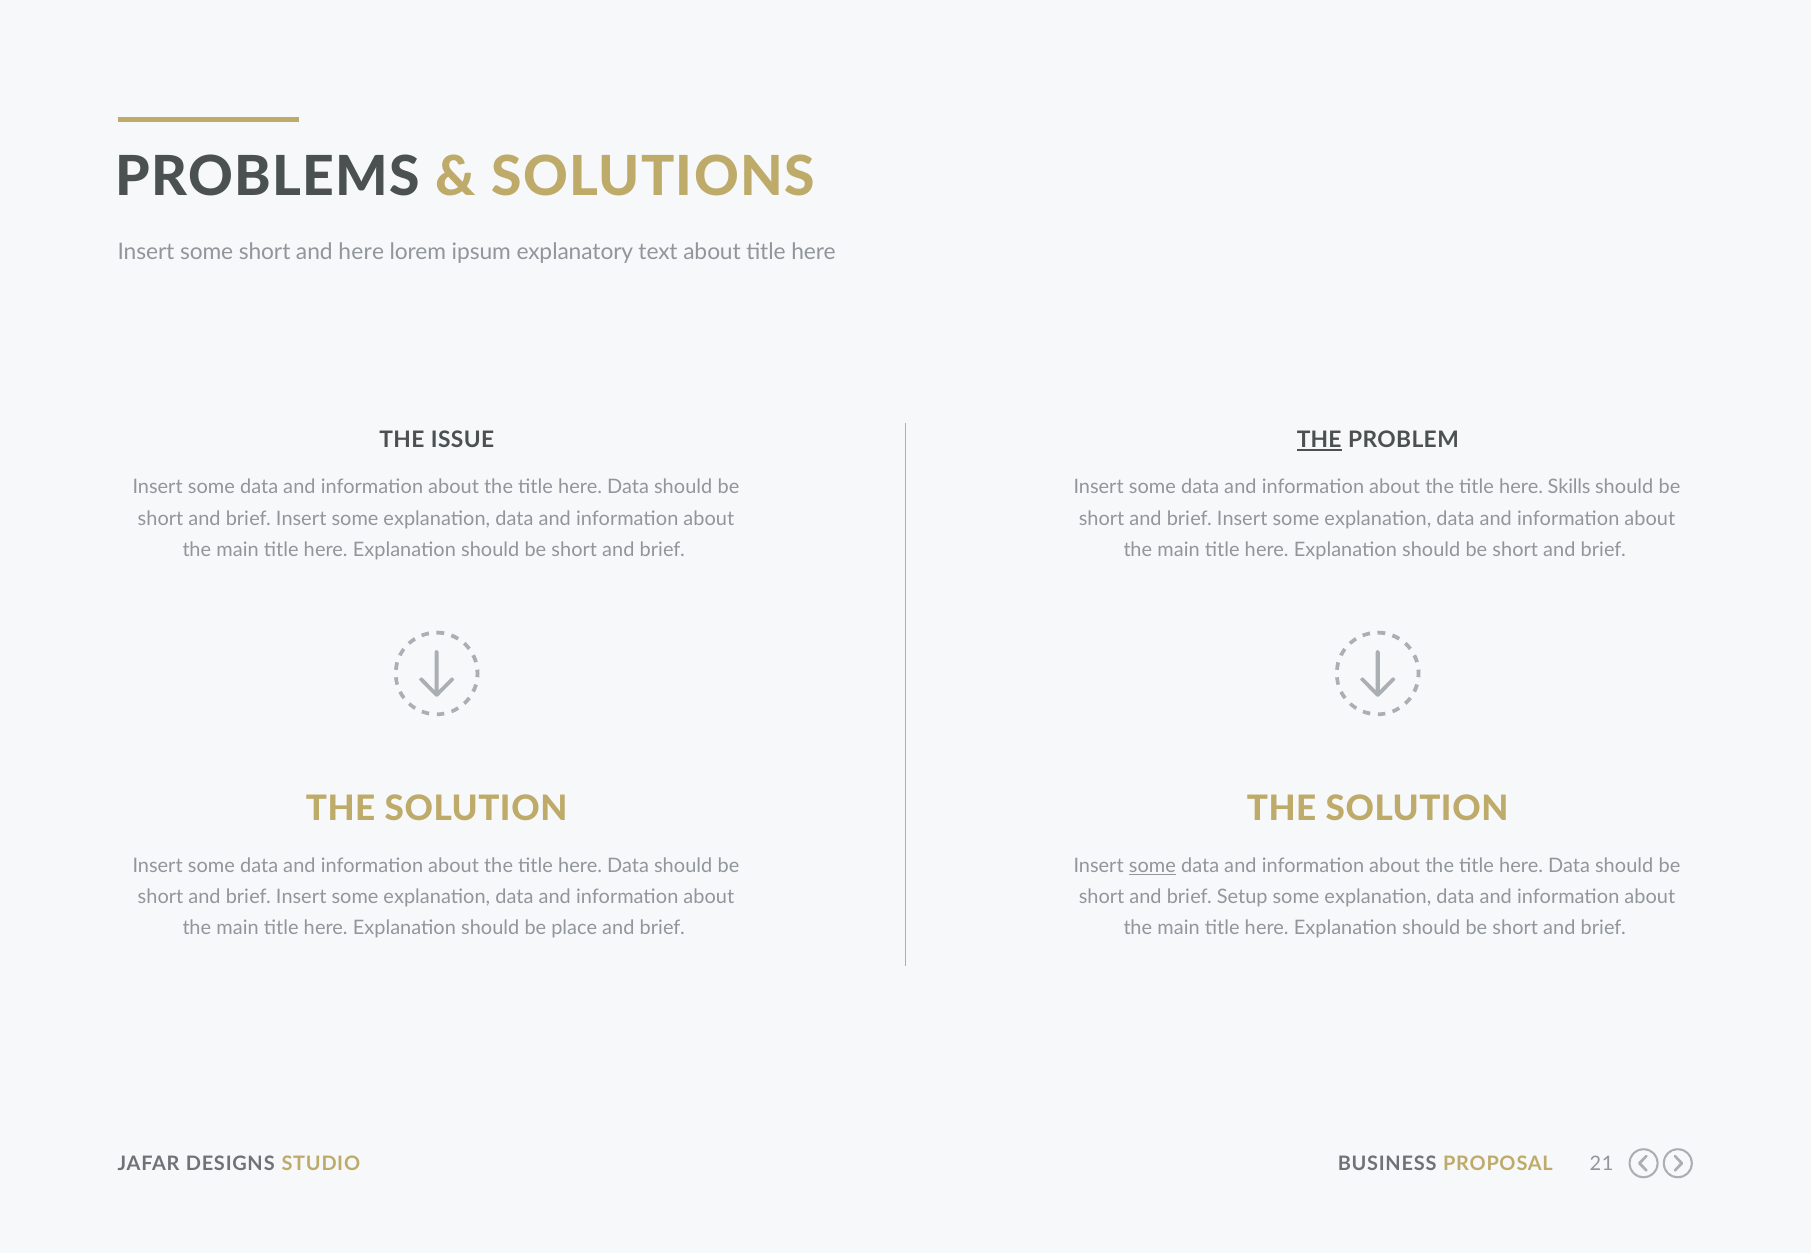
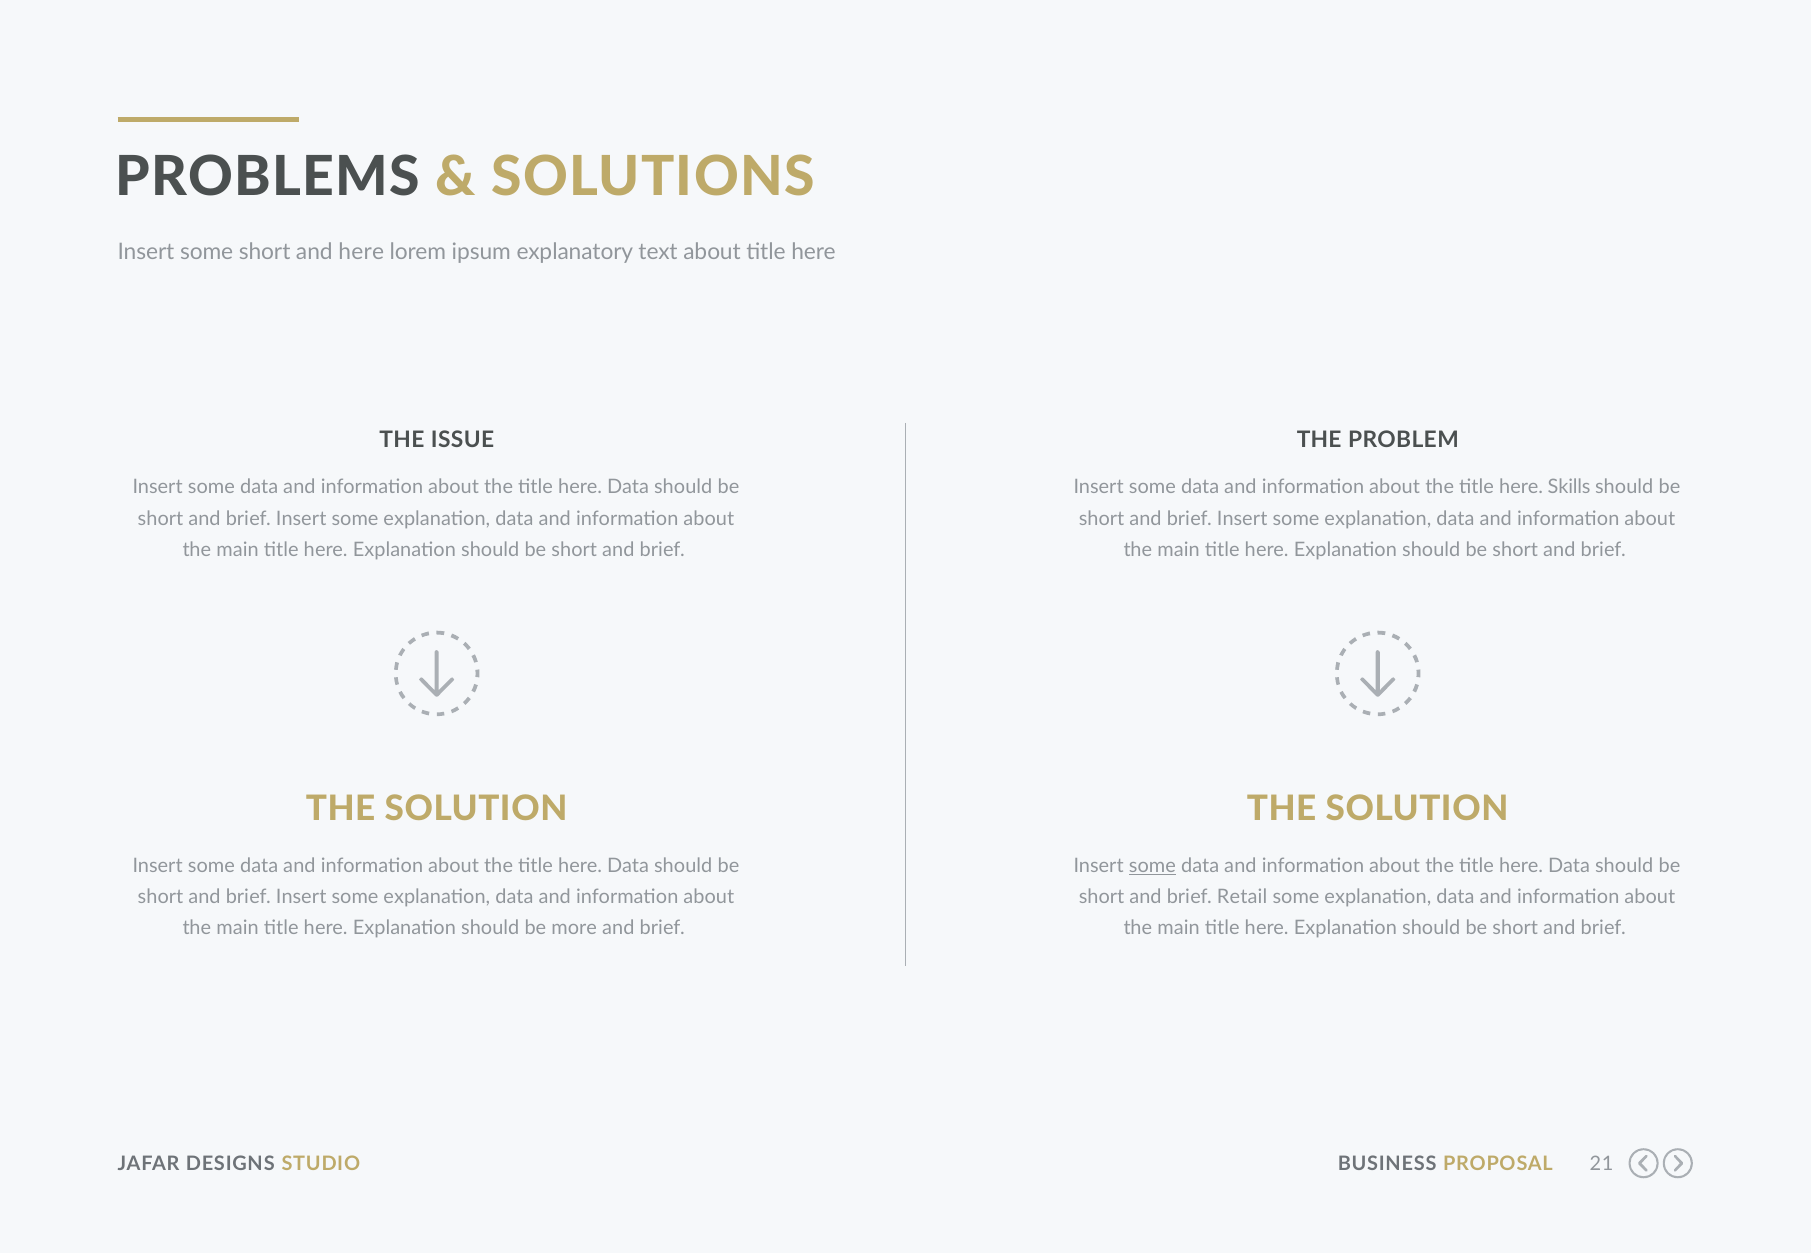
THE underline: present -> none (1319, 440)
Setup: Setup -> Retail (1242, 897)
place: place -> more (574, 929)
